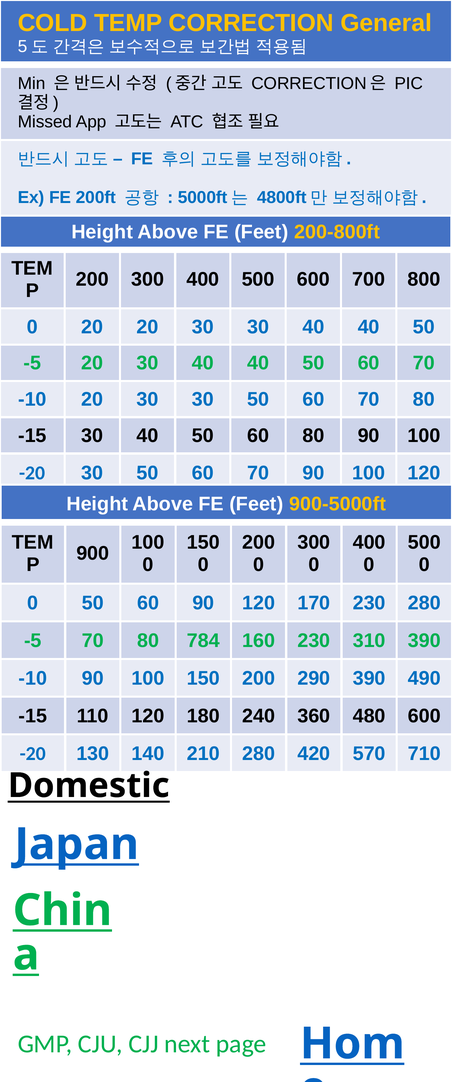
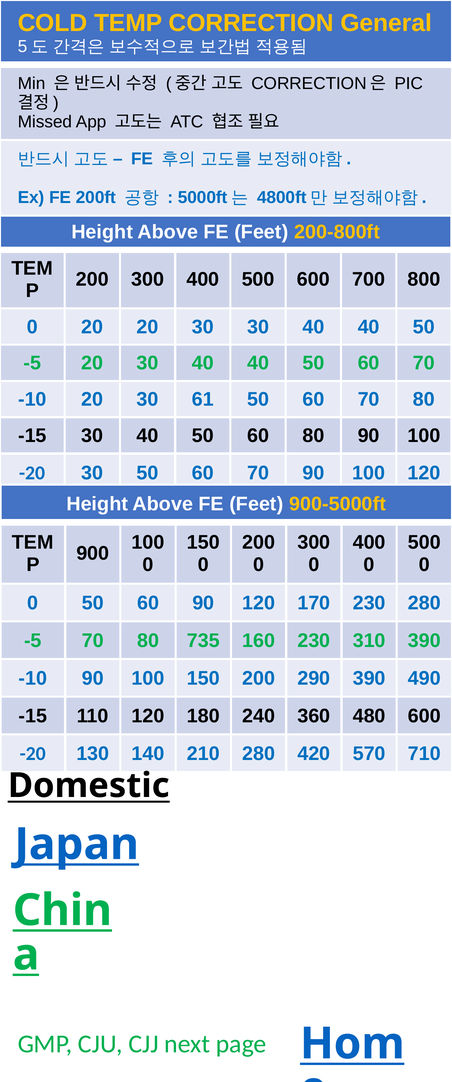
-10 20 30 30: 30 -> 61 (203, 399)
784: 784 -> 735 (203, 640)
